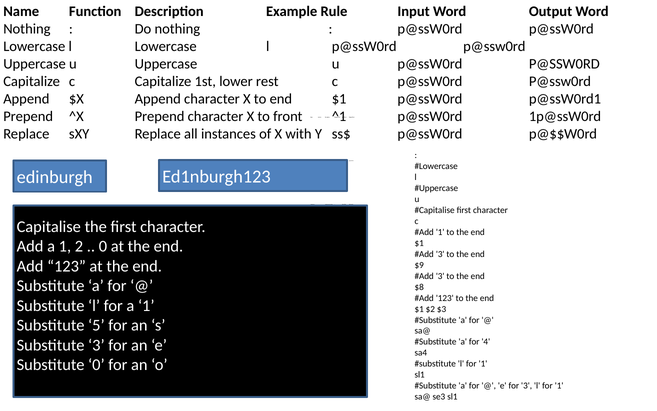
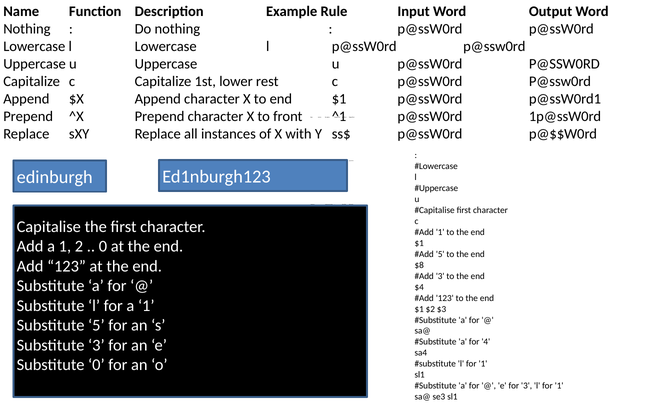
3: 3 -> 5 (440, 254)
$9: $9 -> $8 (419, 265)
$8: $8 -> $4 (419, 287)
